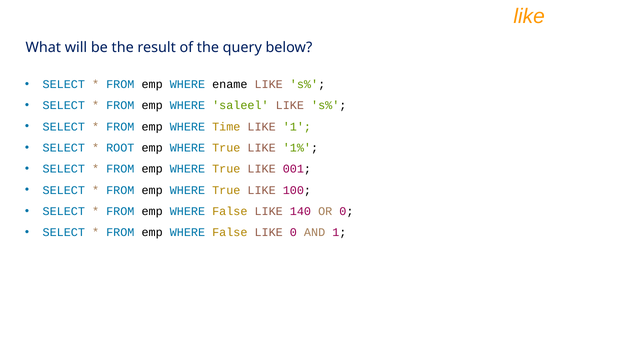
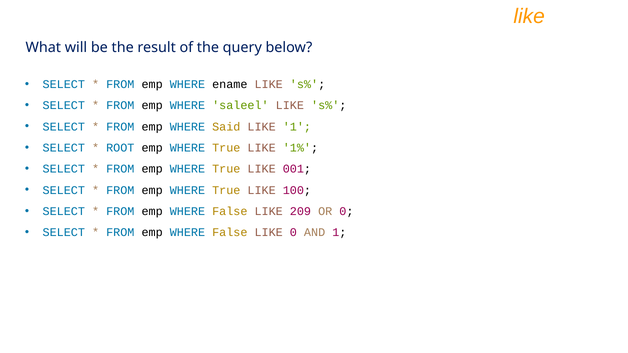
Time: Time -> Said (226, 127)
140: 140 -> 209 (300, 212)
